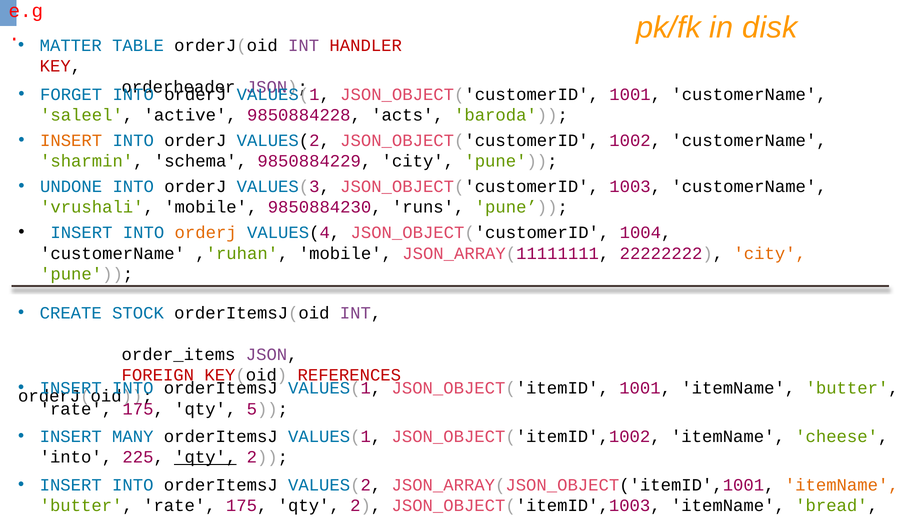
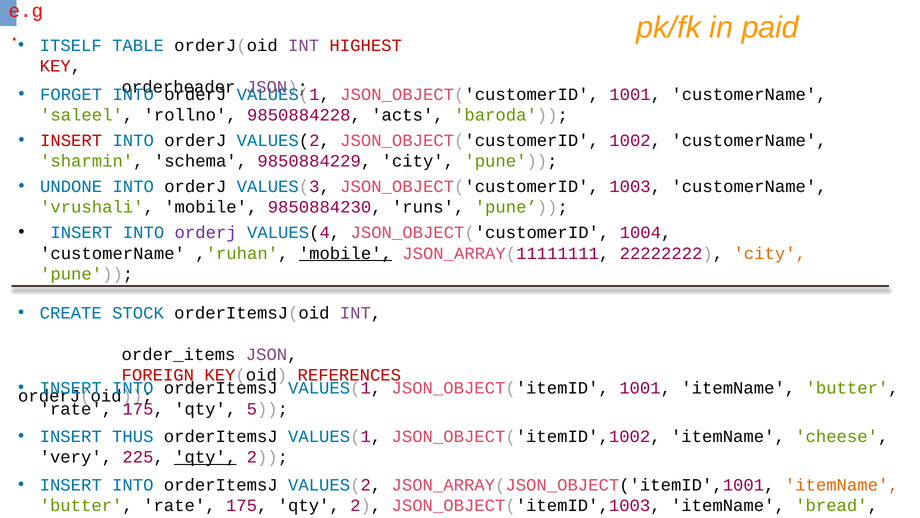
disk: disk -> paid (770, 27)
MATTER: MATTER -> ITSELF (71, 45)
HANDLER: HANDLER -> HIGHEST (366, 45)
active: active -> rollno (190, 115)
INSERT colour: orange -> red (71, 140)
orderj colour: orange -> purple (206, 232)
mobile underline: none -> present (345, 253)
MANY: MANY -> THUS (133, 436)
into: into -> very (76, 457)
